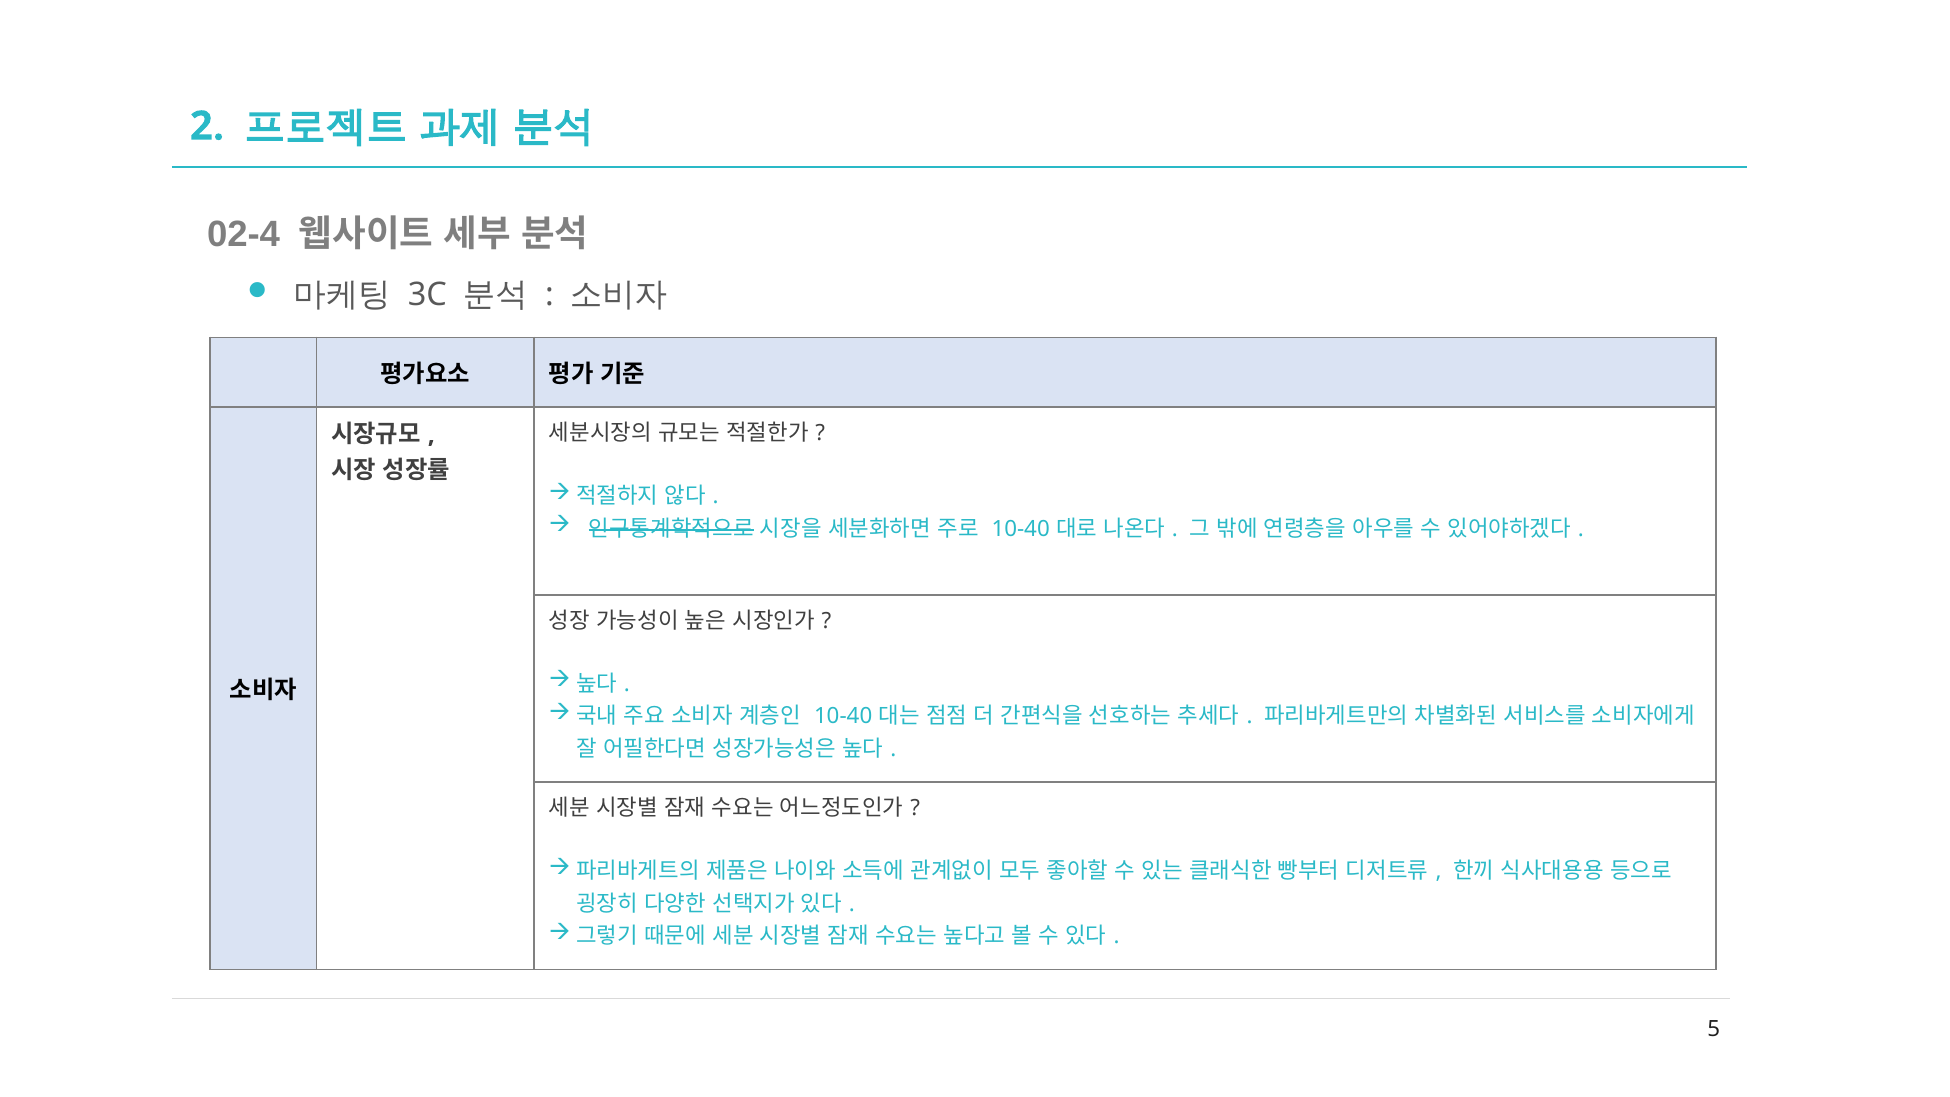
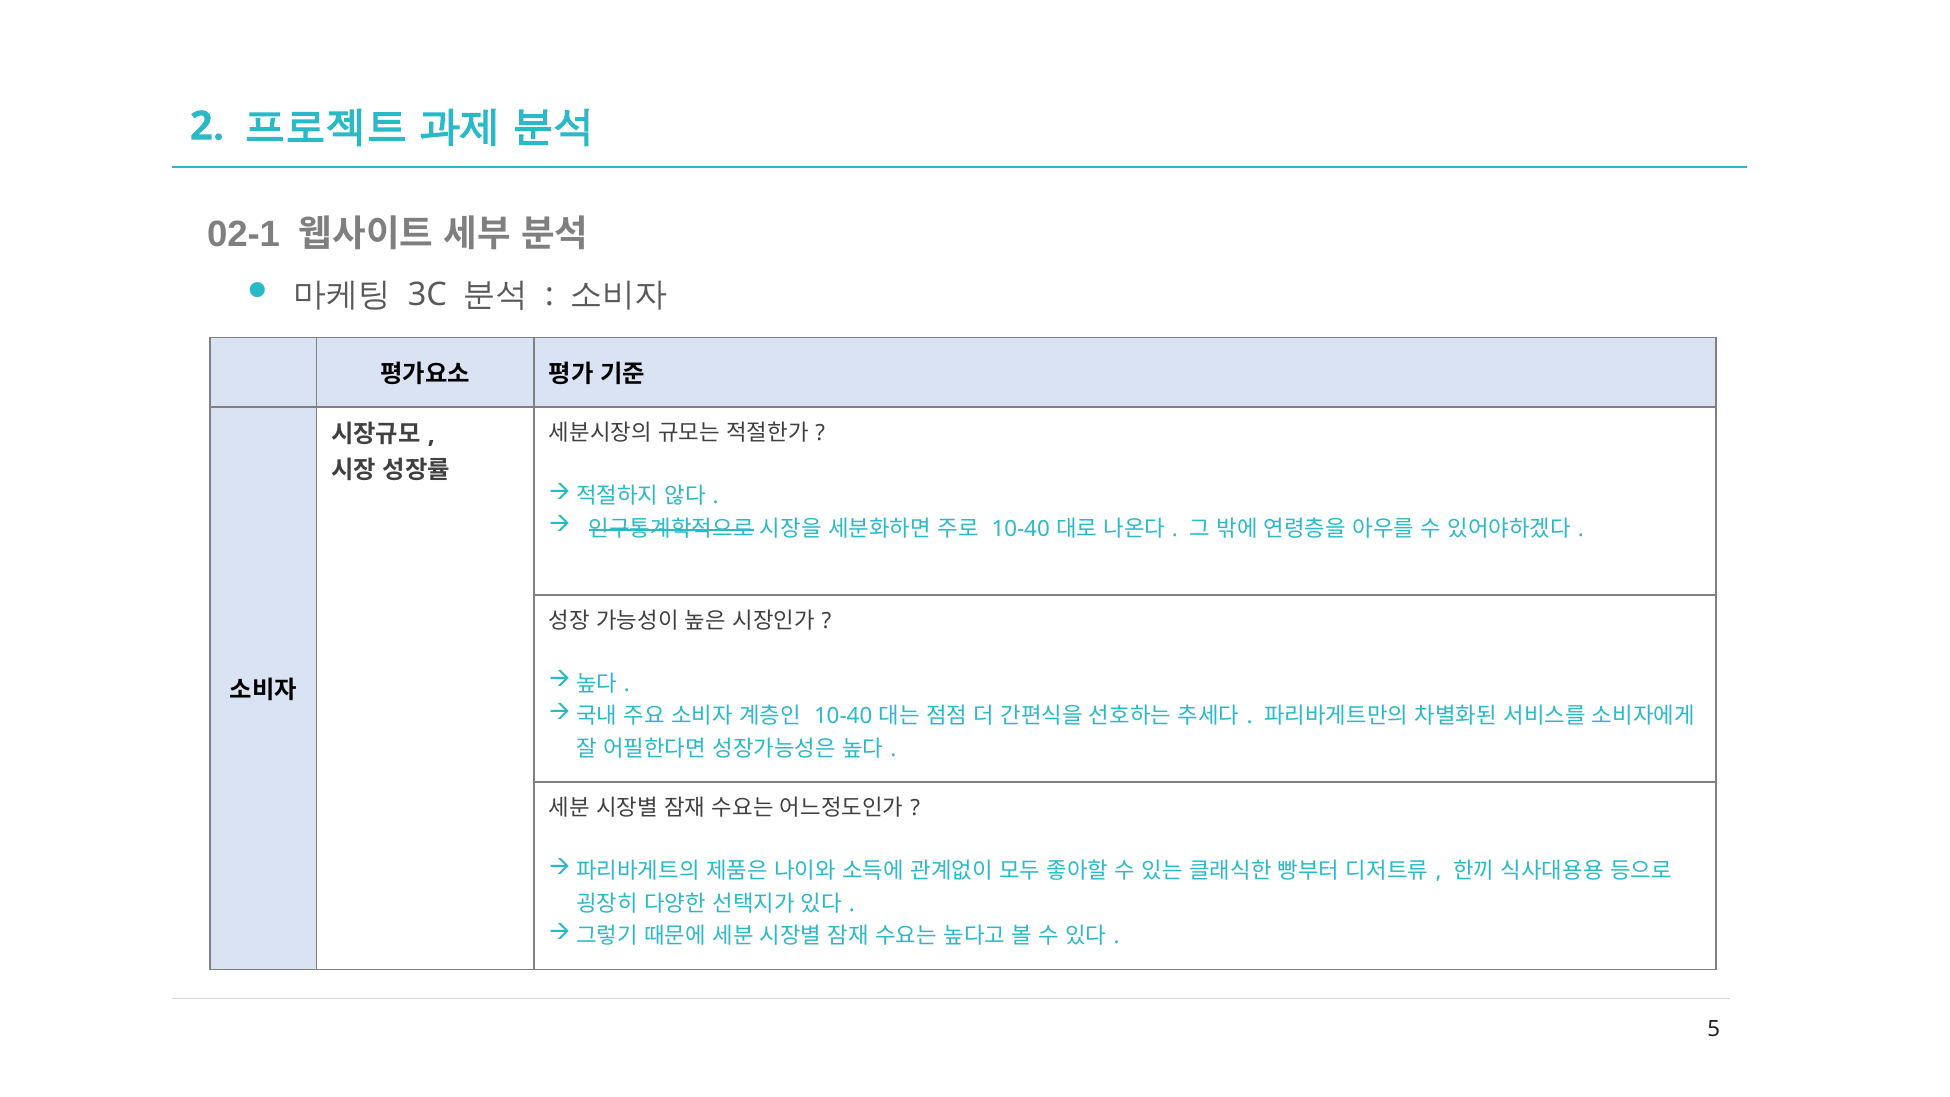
02-4: 02-4 -> 02-1 (244, 235)
